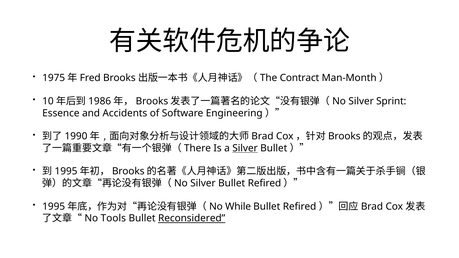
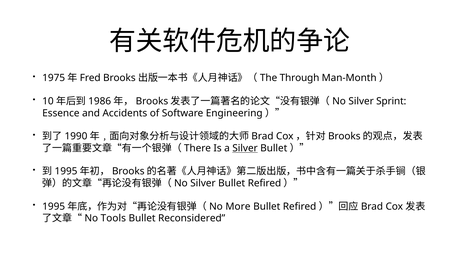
Contract: Contract -> Through (300, 78)
While: While -> More (238, 207)
Reconsidered underline: present -> none (192, 219)
